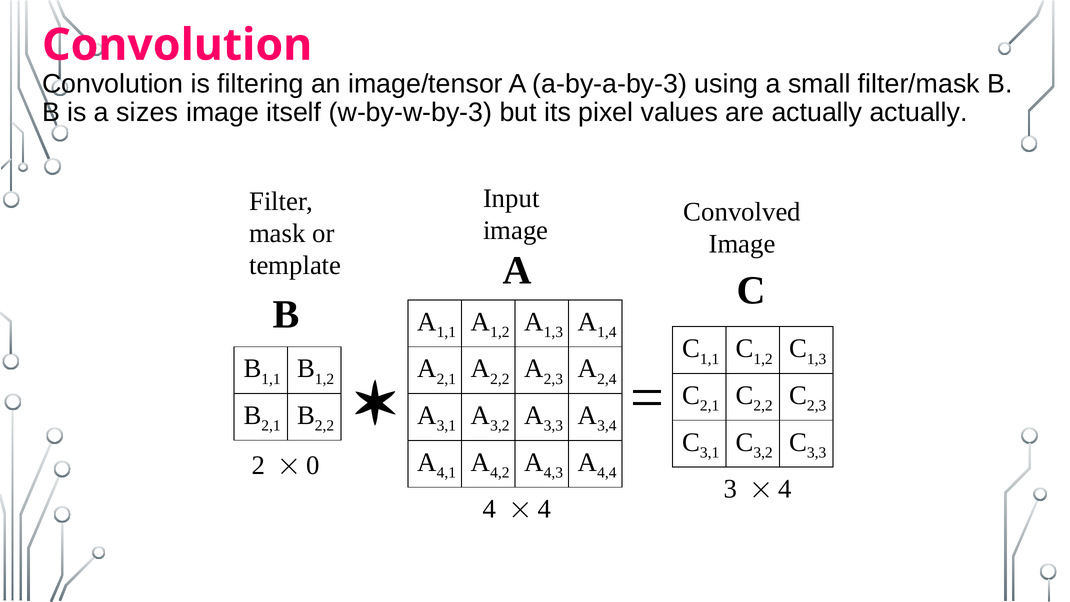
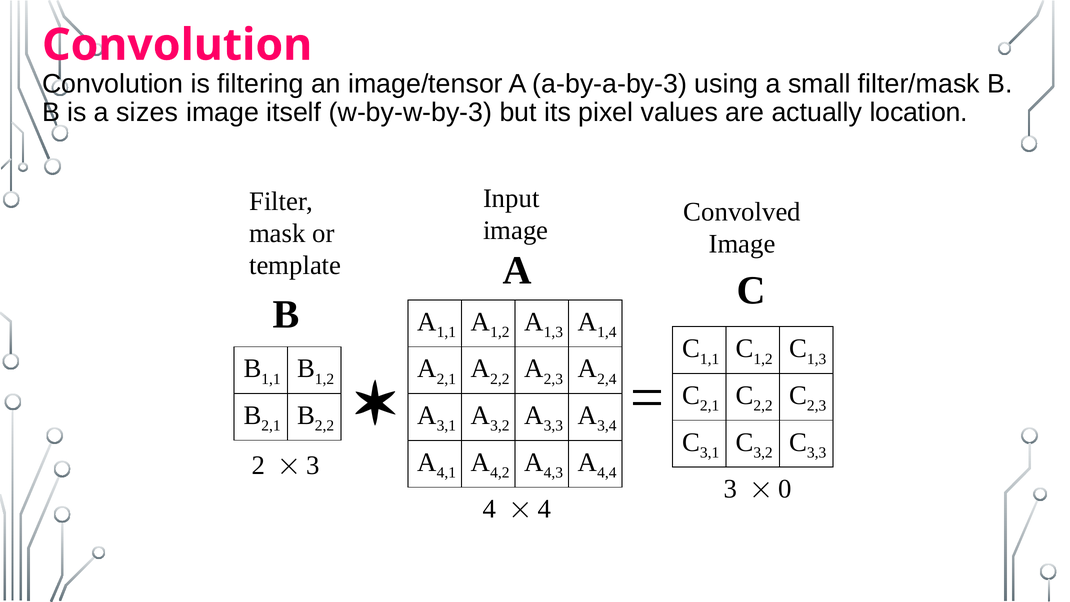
actually actually: actually -> location (919, 113)
0: 0 -> 3 (313, 465)
4: 4 -> 0 (785, 489)
